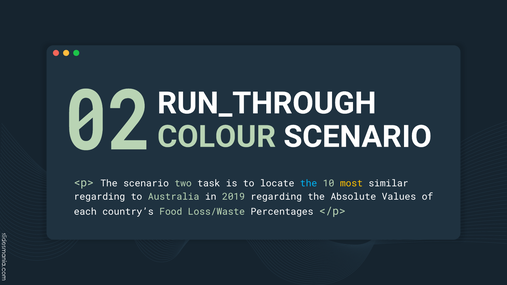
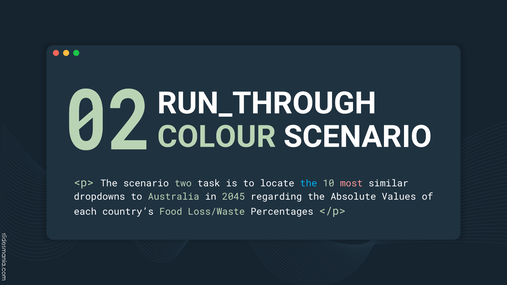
most colour: yellow -> pink (351, 184)
regarding: regarding -> dropdowns (100, 197)
2019: 2019 -> 2045 (234, 197)
